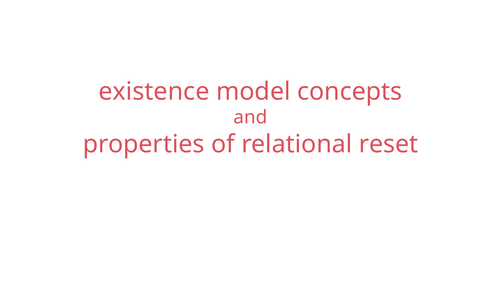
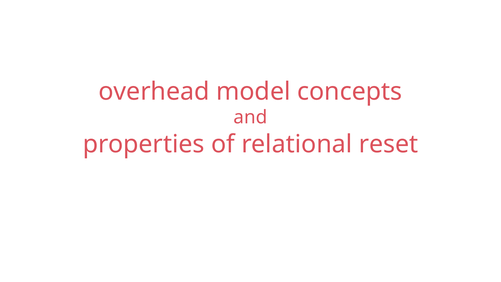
existence: existence -> overhead (154, 91)
